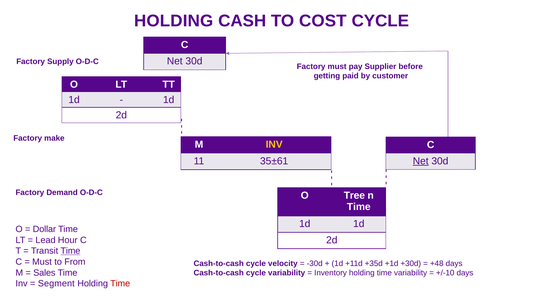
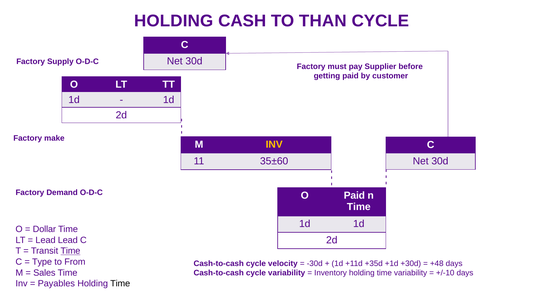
COST: COST -> THAN (323, 21)
35±61: 35±61 -> 35±60 (274, 161)
Net underline: present -> none (421, 161)
O Tree: Tree -> Paid (354, 196)
Lead Hour: Hour -> Lead (68, 241)
Must: Must -> Type (42, 262)
Segment: Segment -> Payables (56, 284)
Time colour: red -> black (120, 284)
